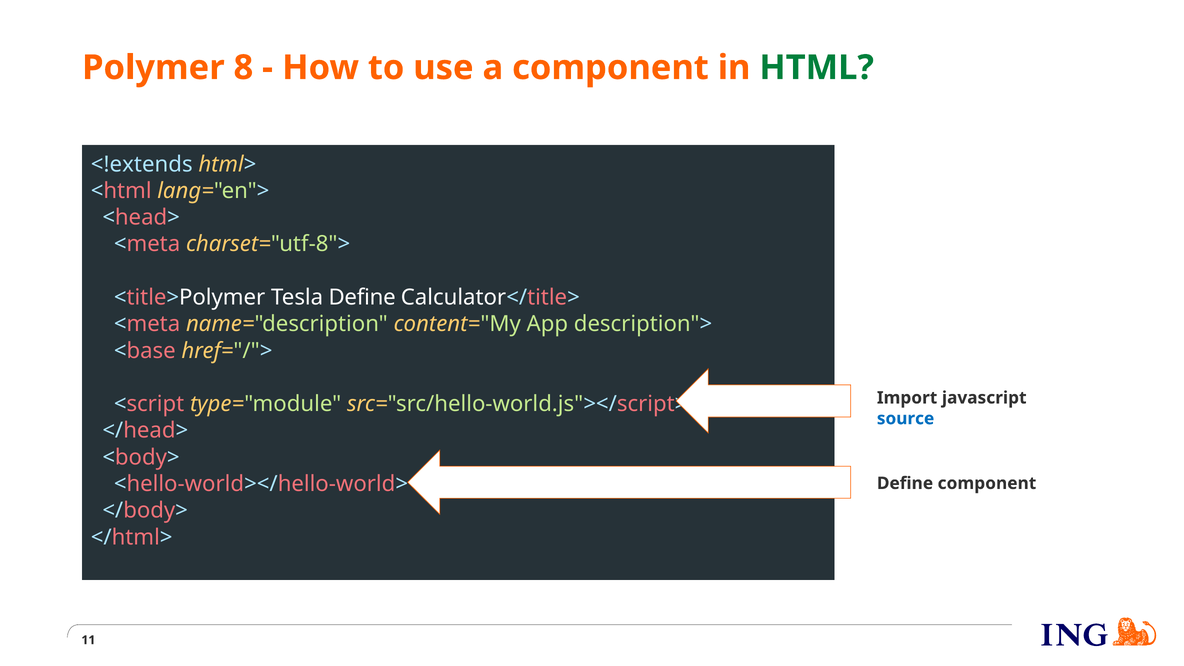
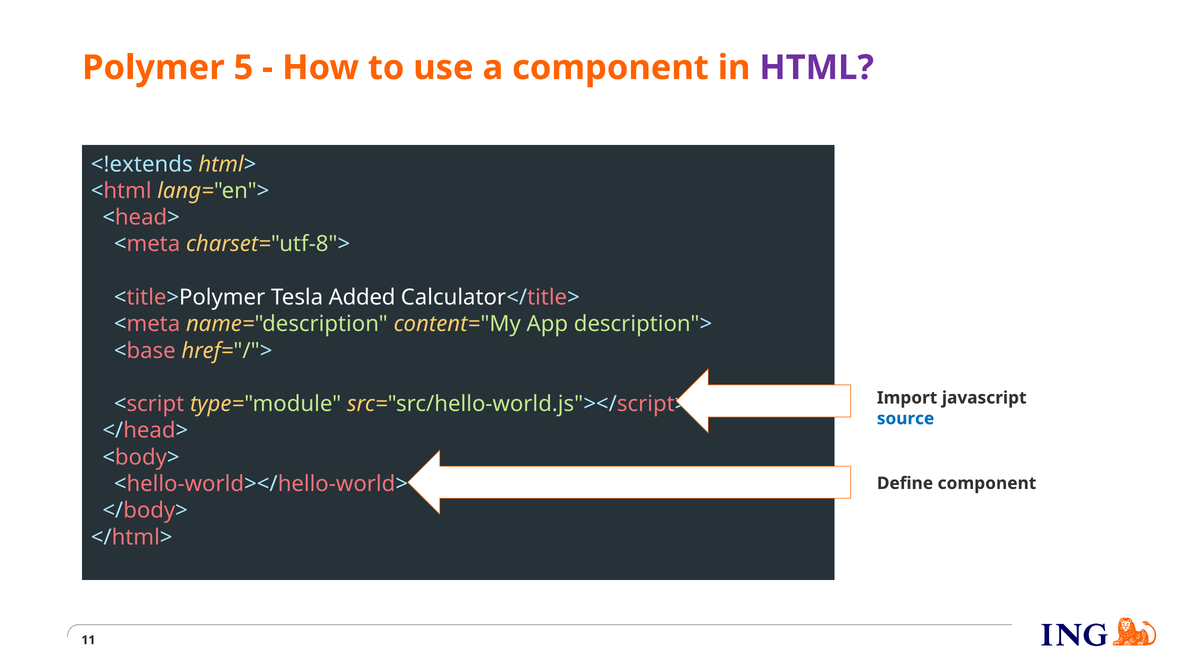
8: 8 -> 5 (243, 68)
HTML colour: green -> purple (817, 68)
Tesla Define: Define -> Added (362, 297)
